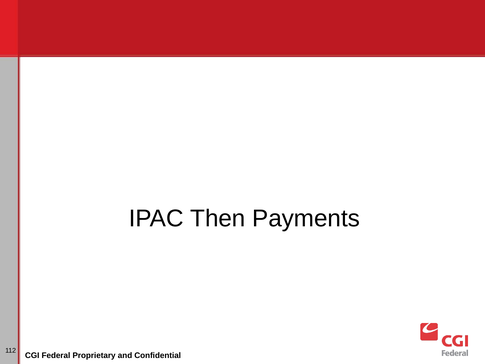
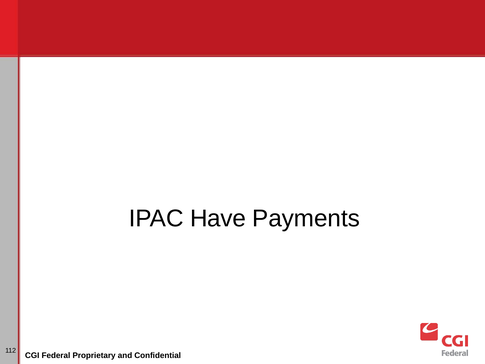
Then: Then -> Have (218, 218)
